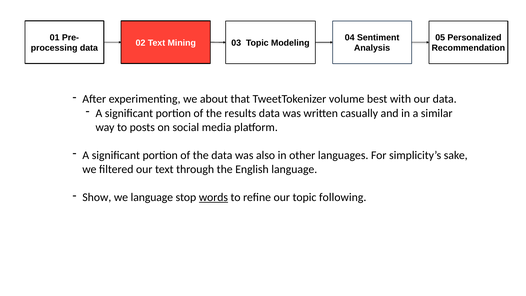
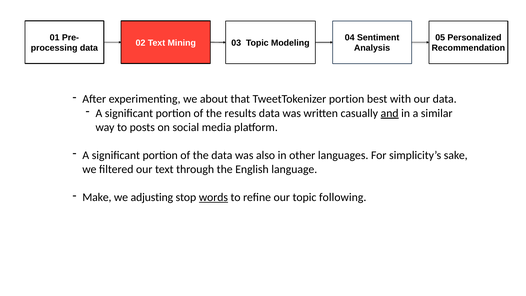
TweetTokenizer volume: volume -> portion (347, 99)
and underline: none -> present (390, 113)
Show: Show -> Make (97, 197)
we language: language -> adjusting (152, 197)
